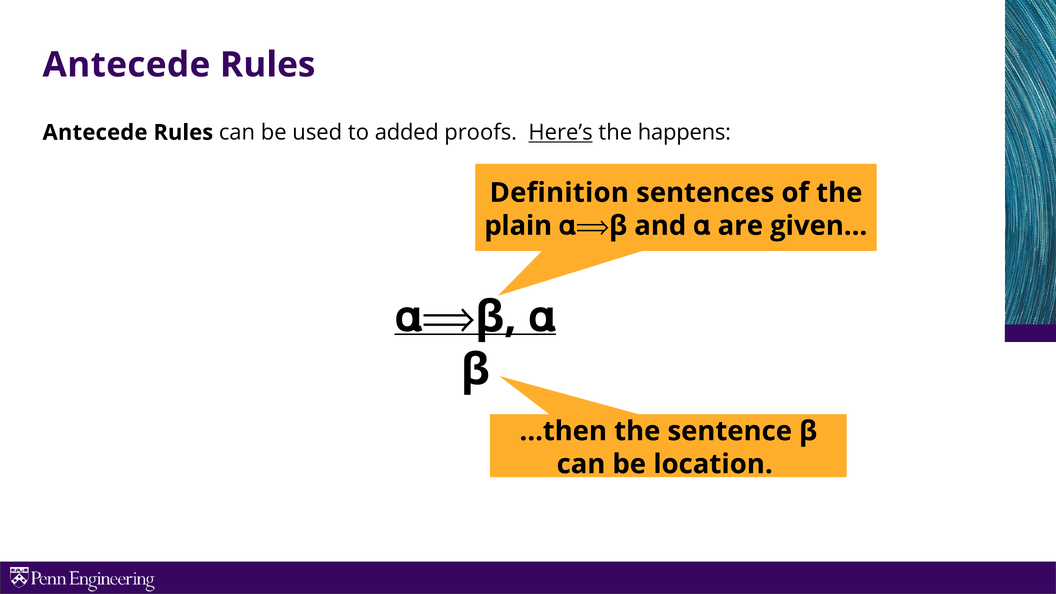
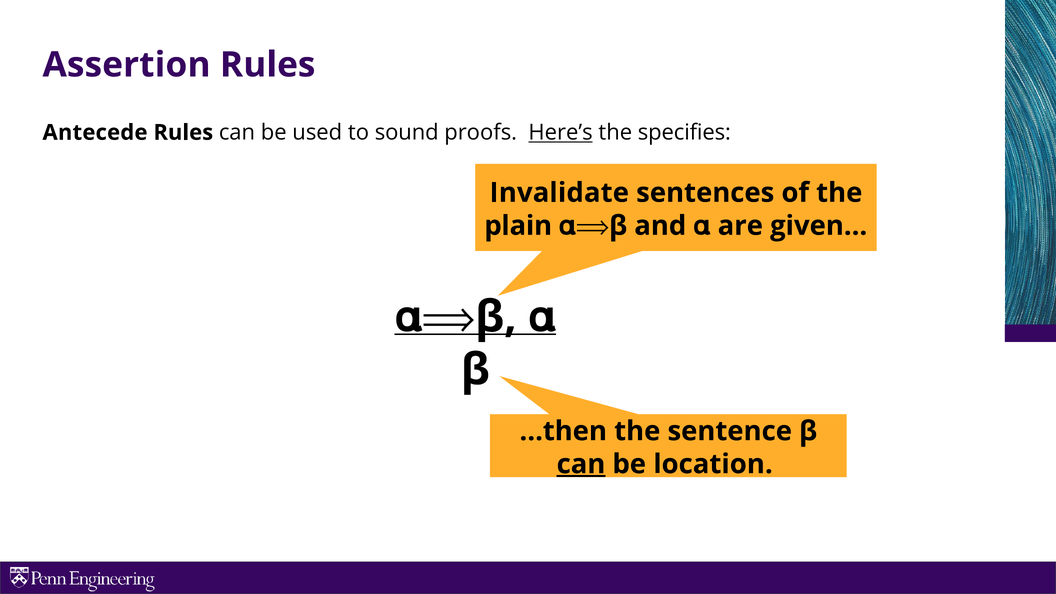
Antecede: Antecede -> Assertion (127, 65)
added: added -> sound (407, 133)
happens: happens -> specifies (684, 133)
Definition: Definition -> Invalidate (559, 193)
can underline: none -> present (581, 464)
